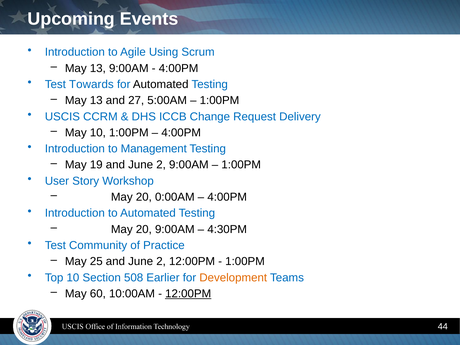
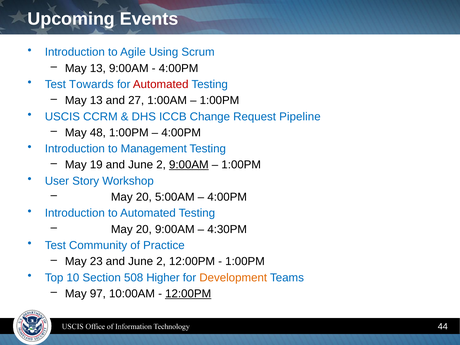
Automated colour: black -> red (161, 84)
5:00AM: 5:00AM -> 1:00AM (167, 100)
Delivery: Delivery -> Pipeline (300, 117)
May 10: 10 -> 48 (98, 133)
9:00AM underline: none -> present (189, 165)
0:00AM: 0:00AM -> 5:00AM (175, 197)
25: 25 -> 23 (96, 261)
Earlier: Earlier -> Higher (163, 278)
60: 60 -> 97 (98, 294)
